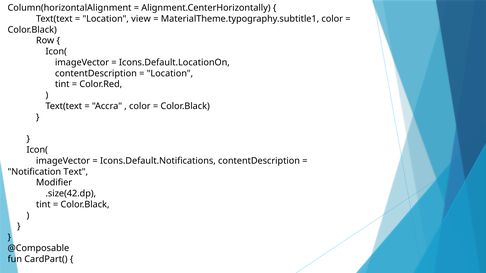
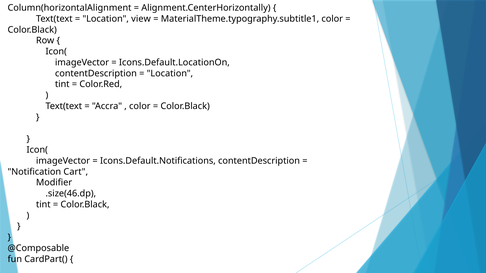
Text: Text -> Cart (76, 172)
.size(42.dp: .size(42.dp -> .size(46.dp (71, 194)
